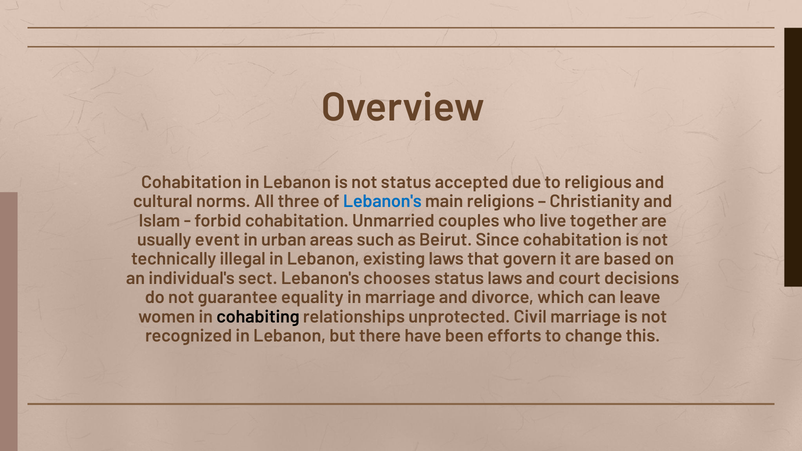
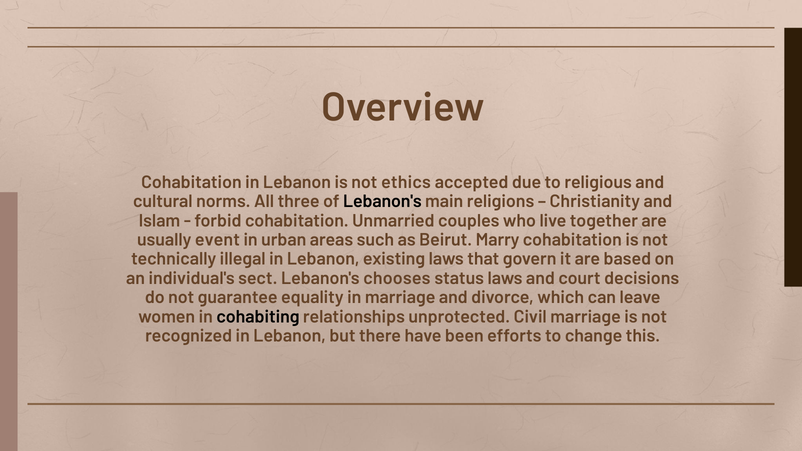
not status: status -> ethics (406, 182)
Lebanon's colour: blue -> black (382, 201)
Since: Since -> Marry (498, 240)
